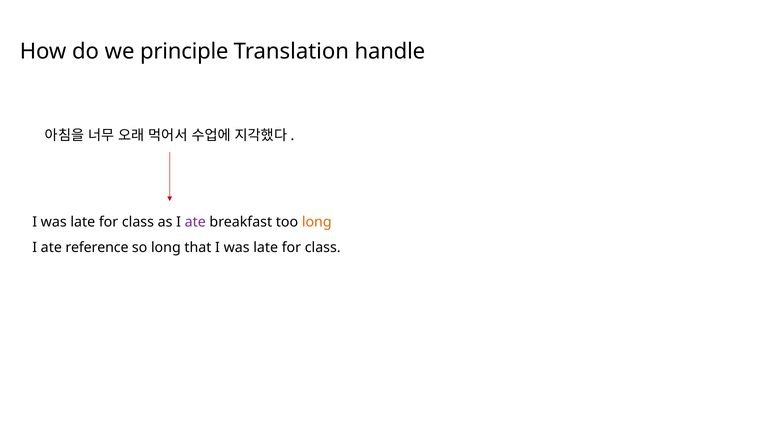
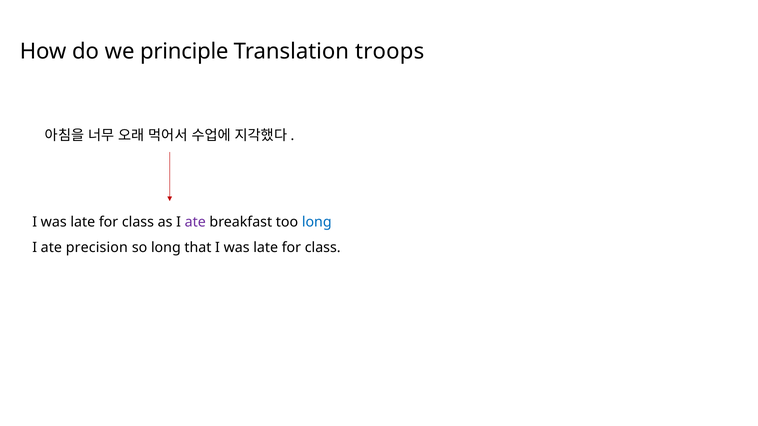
handle: handle -> troops (390, 52)
long colour: orange -> blue (317, 222)
reference: reference -> precision (97, 248)
